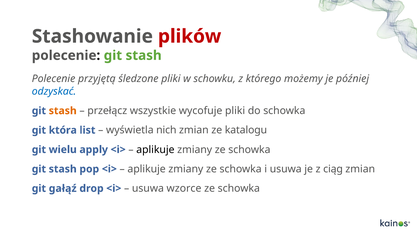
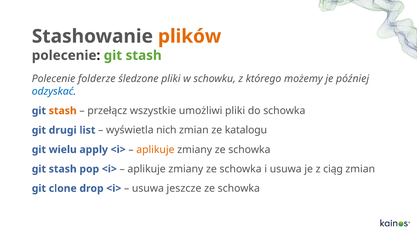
plików colour: red -> orange (190, 36)
przyjętą: przyjętą -> folderze (97, 79)
wycofuje: wycofuje -> umożliwi (201, 111)
która: która -> drugi (63, 130)
aplikuje colour: black -> orange (155, 150)
gałąź: gałąź -> clone (63, 189)
wzorce: wzorce -> jeszcze (184, 189)
